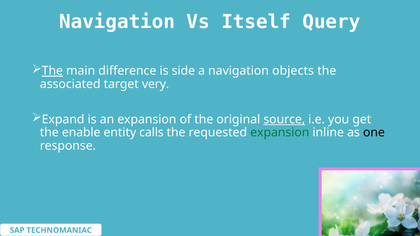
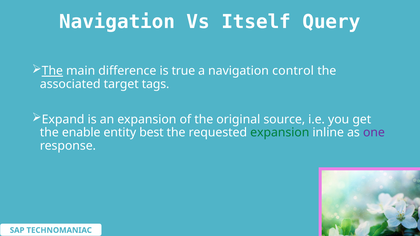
side: side -> true (183, 71)
objects: objects -> control (293, 71)
very: very -> tags (156, 84)
source underline: present -> none (284, 119)
calls: calls -> best (151, 133)
one colour: black -> purple (374, 133)
